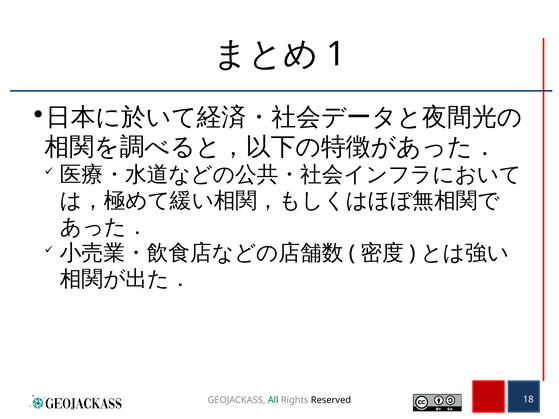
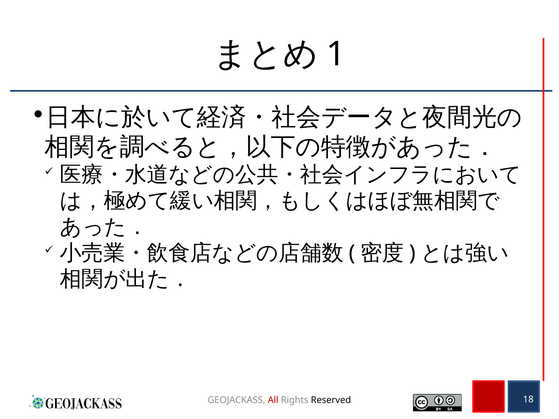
All colour: green -> red (273, 400)
